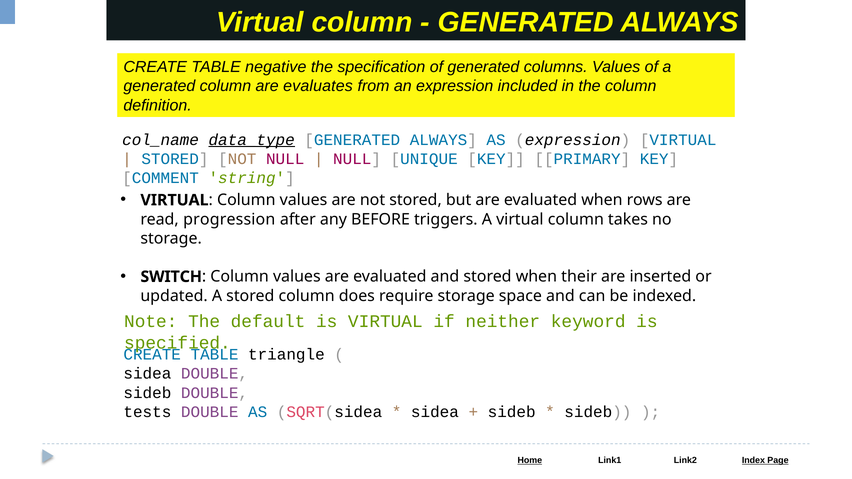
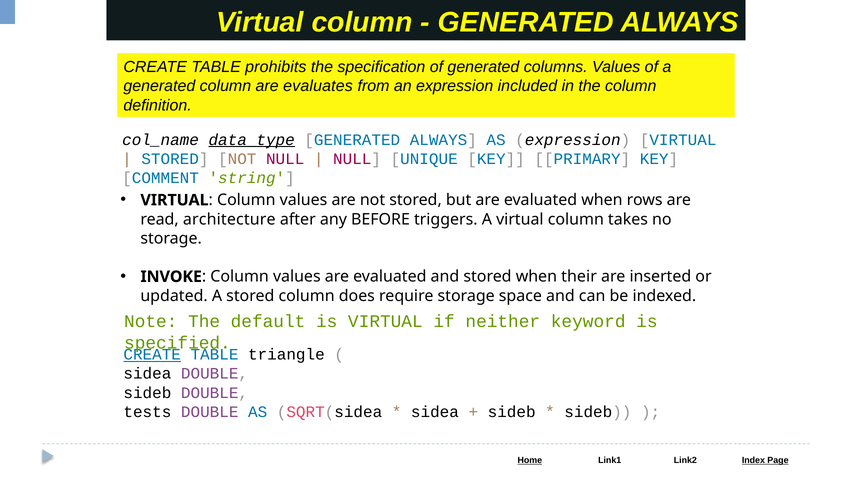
negative: negative -> prohibits (276, 67)
progression: progression -> architecture (229, 219)
SWITCH: SWITCH -> INVOKE (171, 277)
CREATE underline: none -> present (152, 355)
